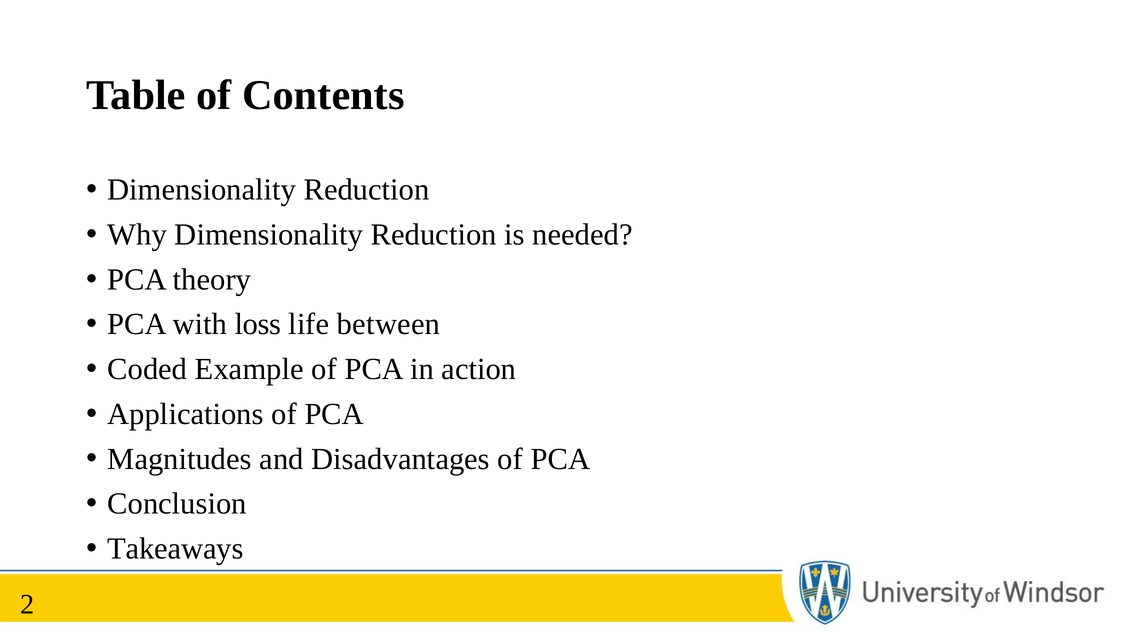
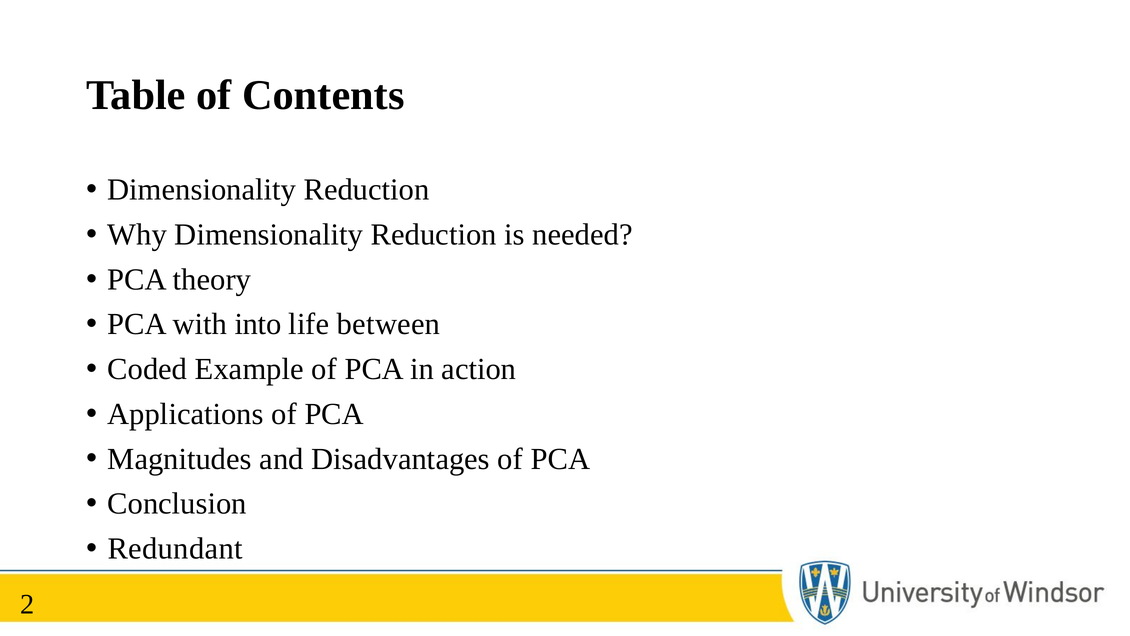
loss: loss -> into (258, 324)
Takeaways: Takeaways -> Redundant (175, 548)
